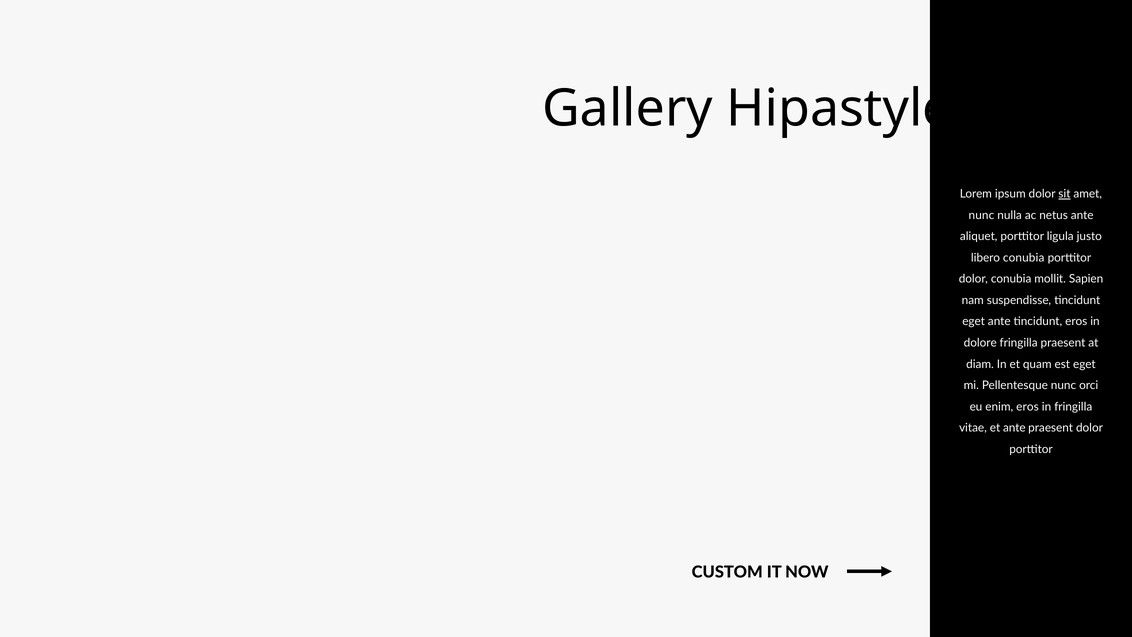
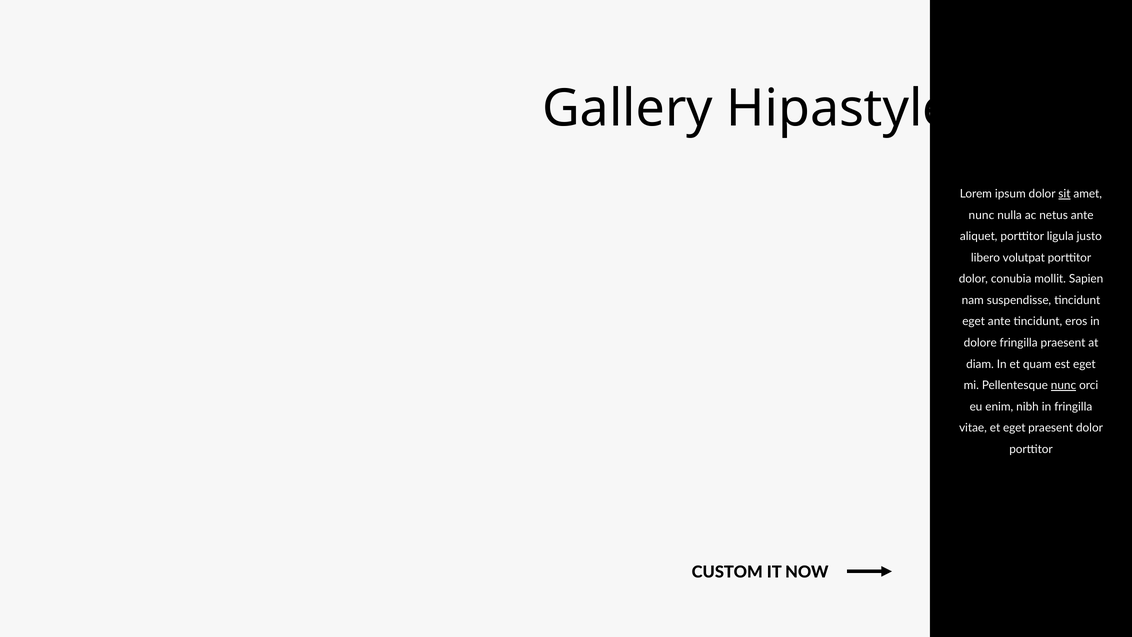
libero conubia: conubia -> volutpat (1024, 258)
nunc underline: none -> present (1064, 385)
enim eros: eros -> nibh (1028, 406)
et ante: ante -> eget (1014, 428)
